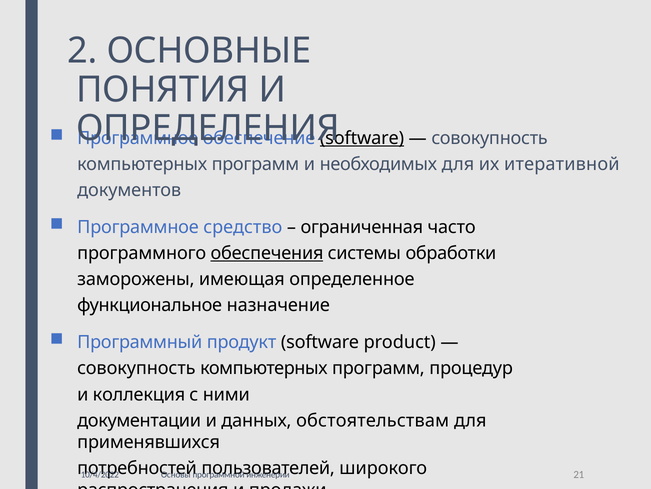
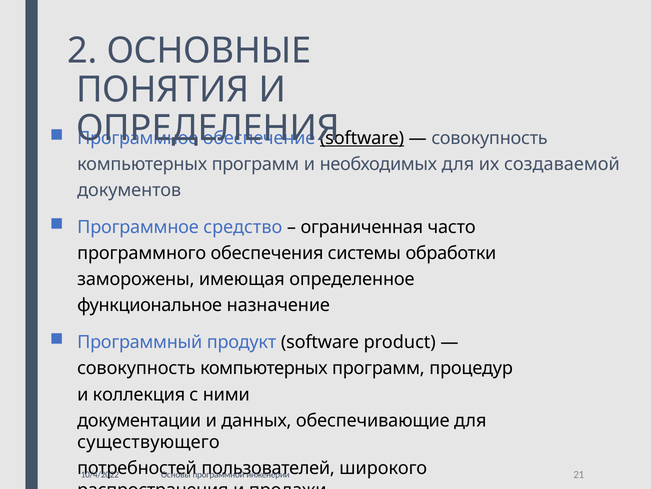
итеративной: итеративной -> создаваемой (562, 164)
обеспечения underline: present -> none (267, 253)
обстоятельствам: обстоятельствам -> обеспечивающие (373, 420)
применявшихся: применявшихся -> существующего (148, 442)
